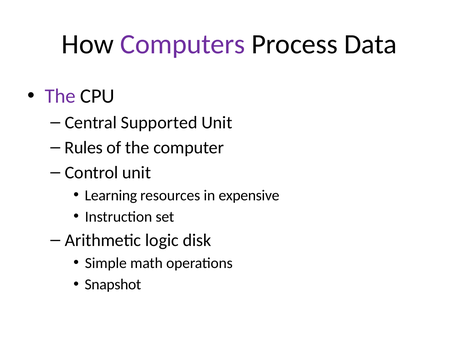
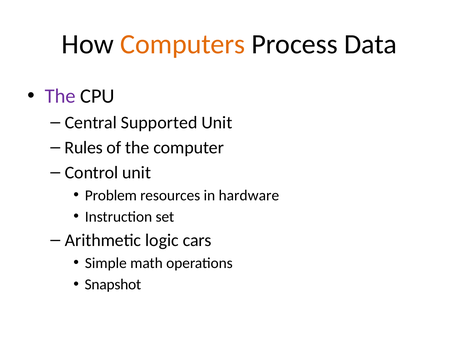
Computers colour: purple -> orange (183, 44)
Learning: Learning -> Problem (111, 195)
expensive: expensive -> hardware (249, 195)
disk: disk -> cars (197, 241)
